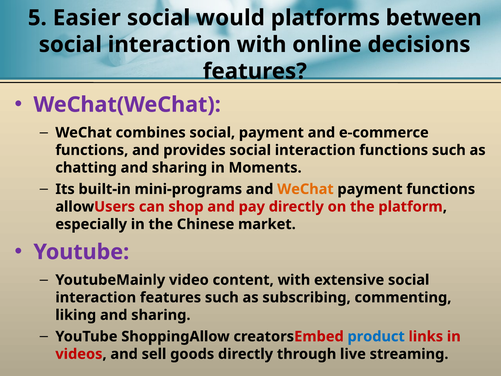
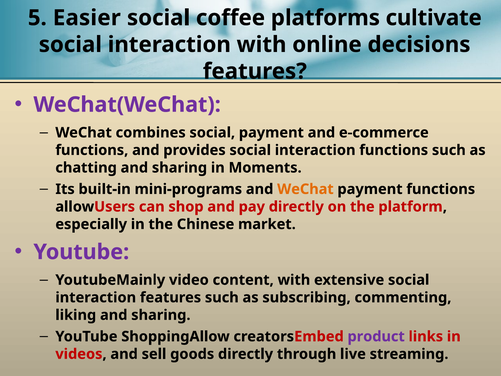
would: would -> coffee (230, 18)
between: between -> cultivate (434, 18)
product colour: blue -> purple (376, 336)
